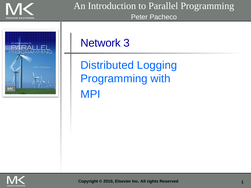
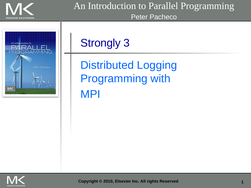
Network: Network -> Strongly (101, 43)
